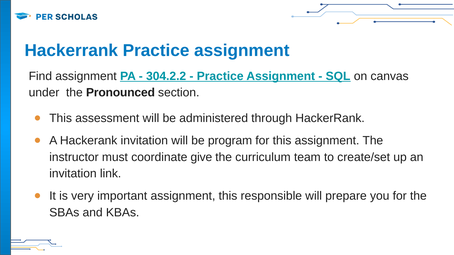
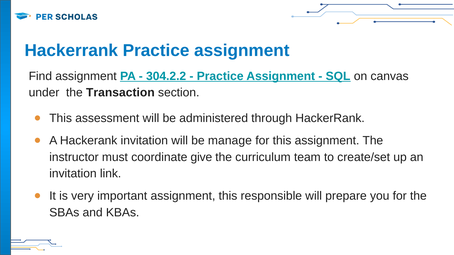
Pronounced: Pronounced -> Transaction (120, 93)
program: program -> manage (230, 141)
